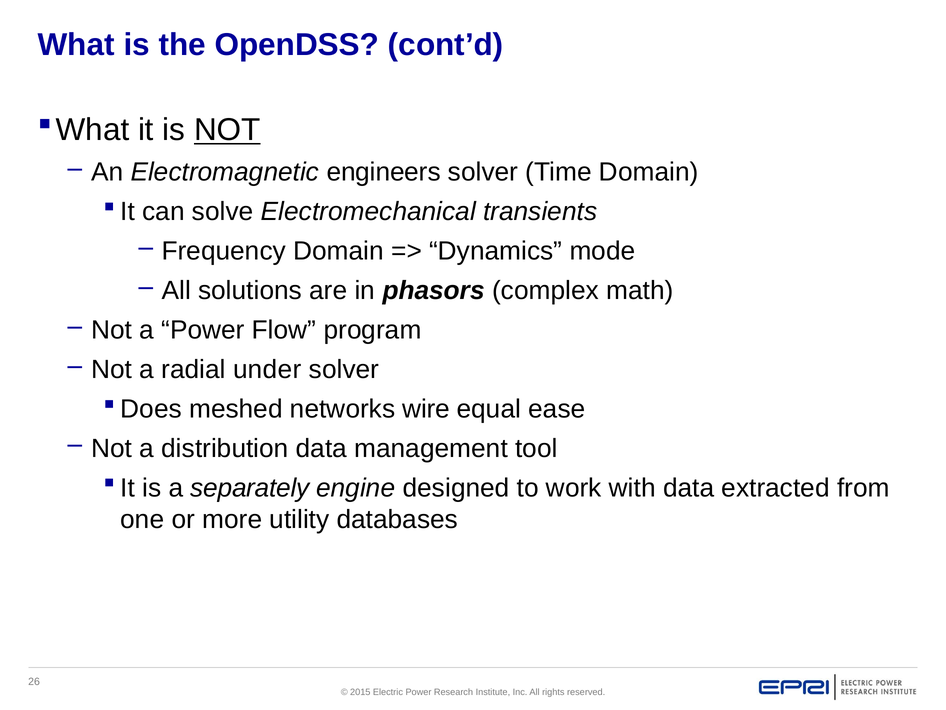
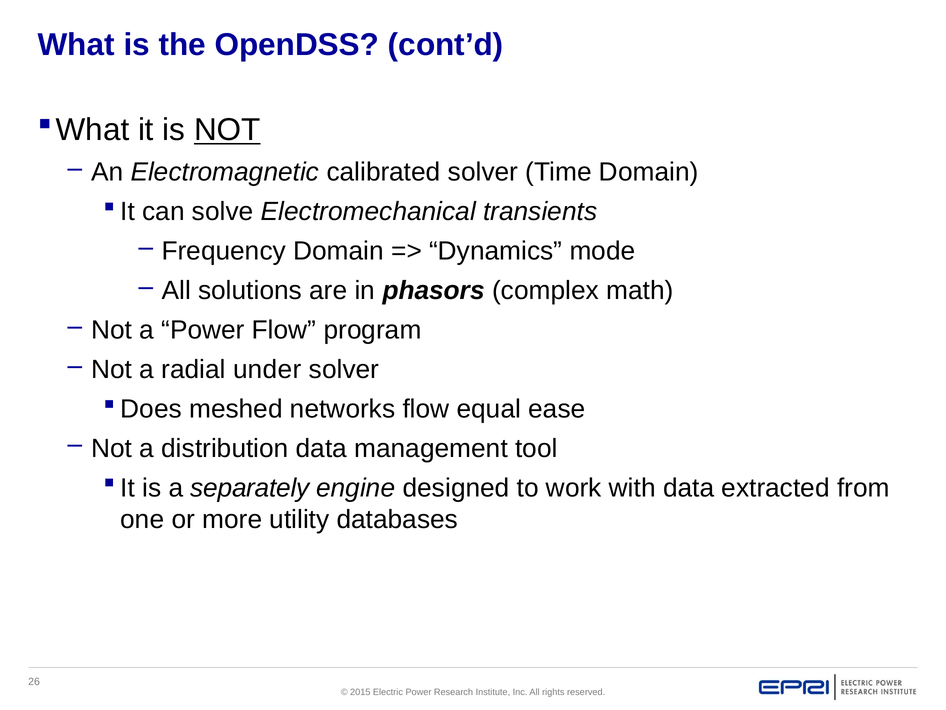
engineers: engineers -> calibrated (384, 172)
networks wire: wire -> flow (426, 409)
